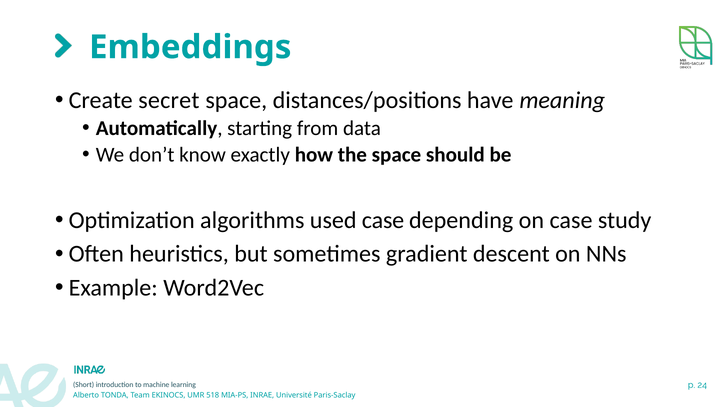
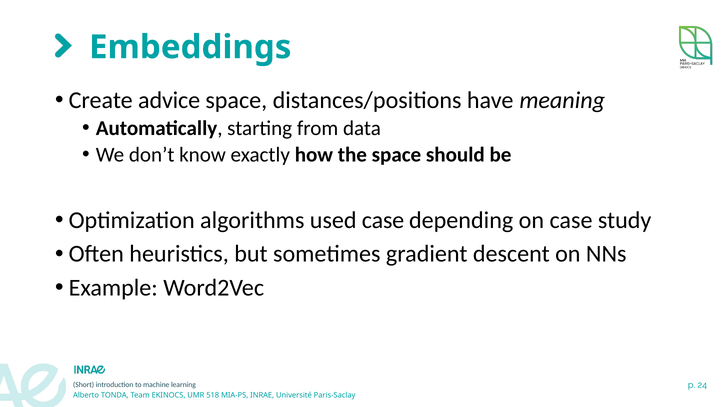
secret: secret -> advice (169, 100)
